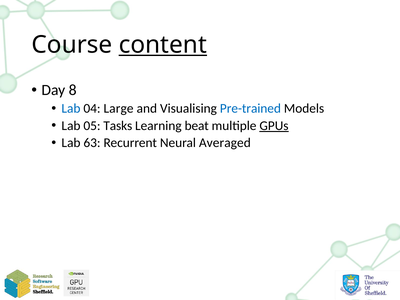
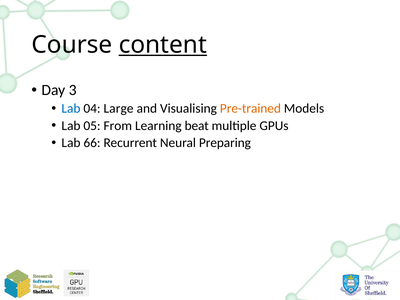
8: 8 -> 3 (73, 90)
Pre-trained colour: blue -> orange (250, 109)
Tasks: Tasks -> From (118, 126)
GPUs underline: present -> none (274, 126)
63: 63 -> 66 (92, 143)
Averaged: Averaged -> Preparing (225, 143)
